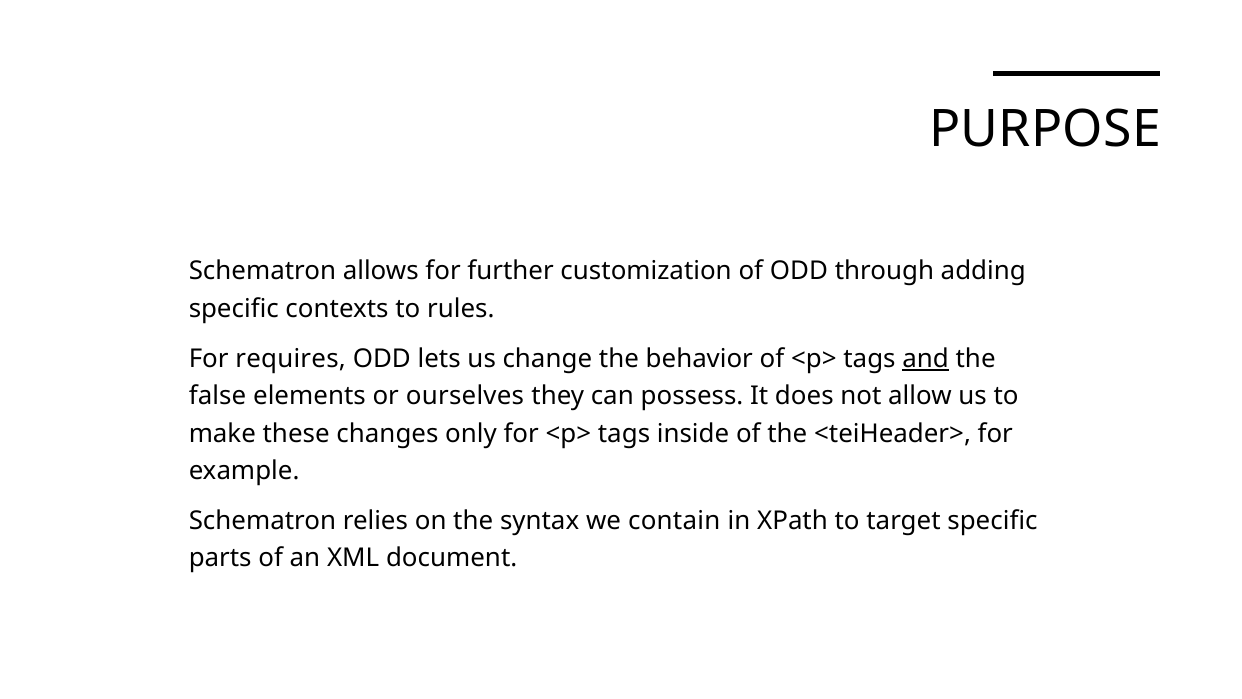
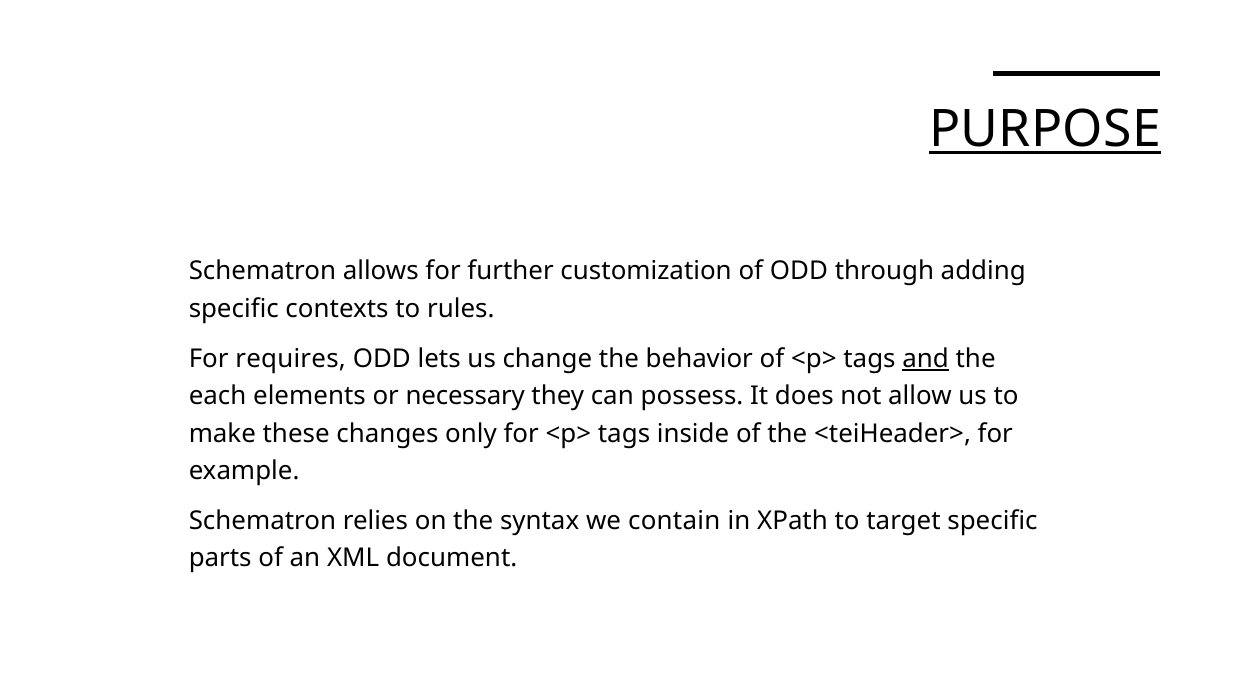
PURPOSE underline: none -> present (1045, 130)
false: false -> each (218, 396)
ourselves: ourselves -> necessary (465, 396)
